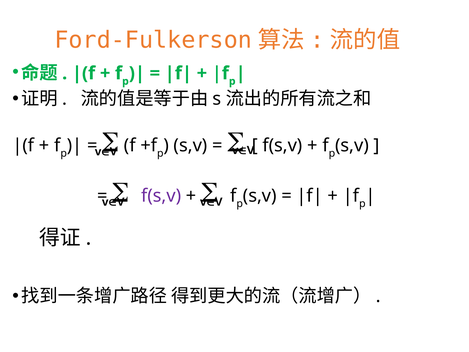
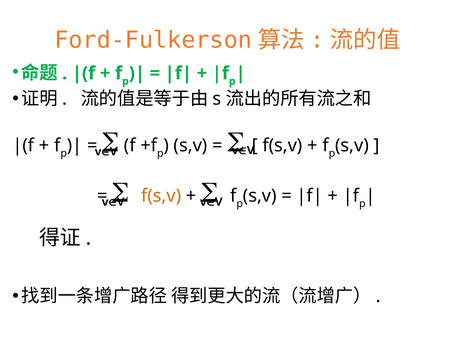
f(s,v colour: purple -> orange (161, 196)
